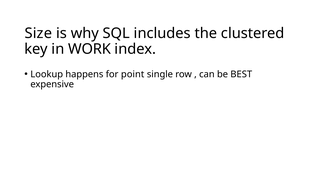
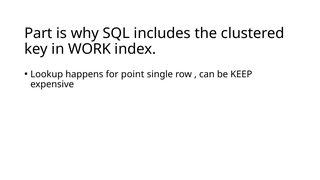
Size: Size -> Part (38, 33)
BEST: BEST -> KEEP (241, 74)
